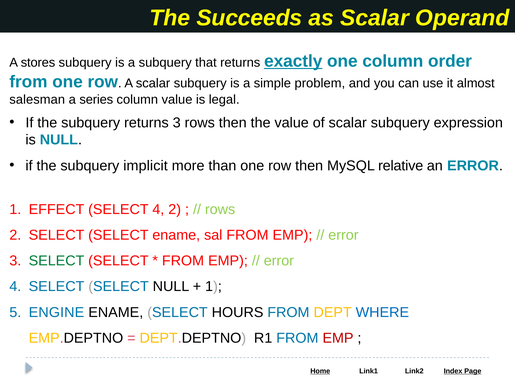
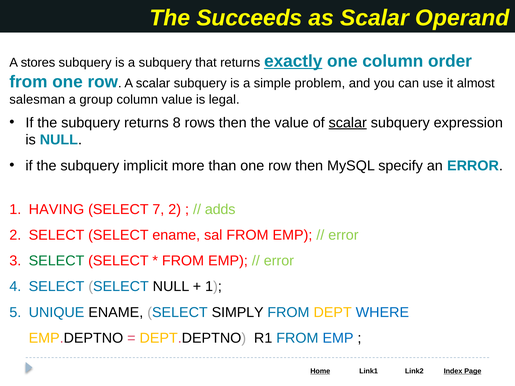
series: series -> group (96, 100)
returns 3: 3 -> 8 (177, 123)
scalar underline: none -> present (348, 123)
relative: relative -> specify (401, 166)
EFFECT: EFFECT -> HAVING (56, 210)
SELECT 4: 4 -> 7 (158, 210)
rows: rows -> adds (220, 210)
ENGINE: ENGINE -> UNIQUE (57, 313)
HOURS: HOURS -> SIMPLY (238, 313)
EMP colour: red -> blue (338, 338)
